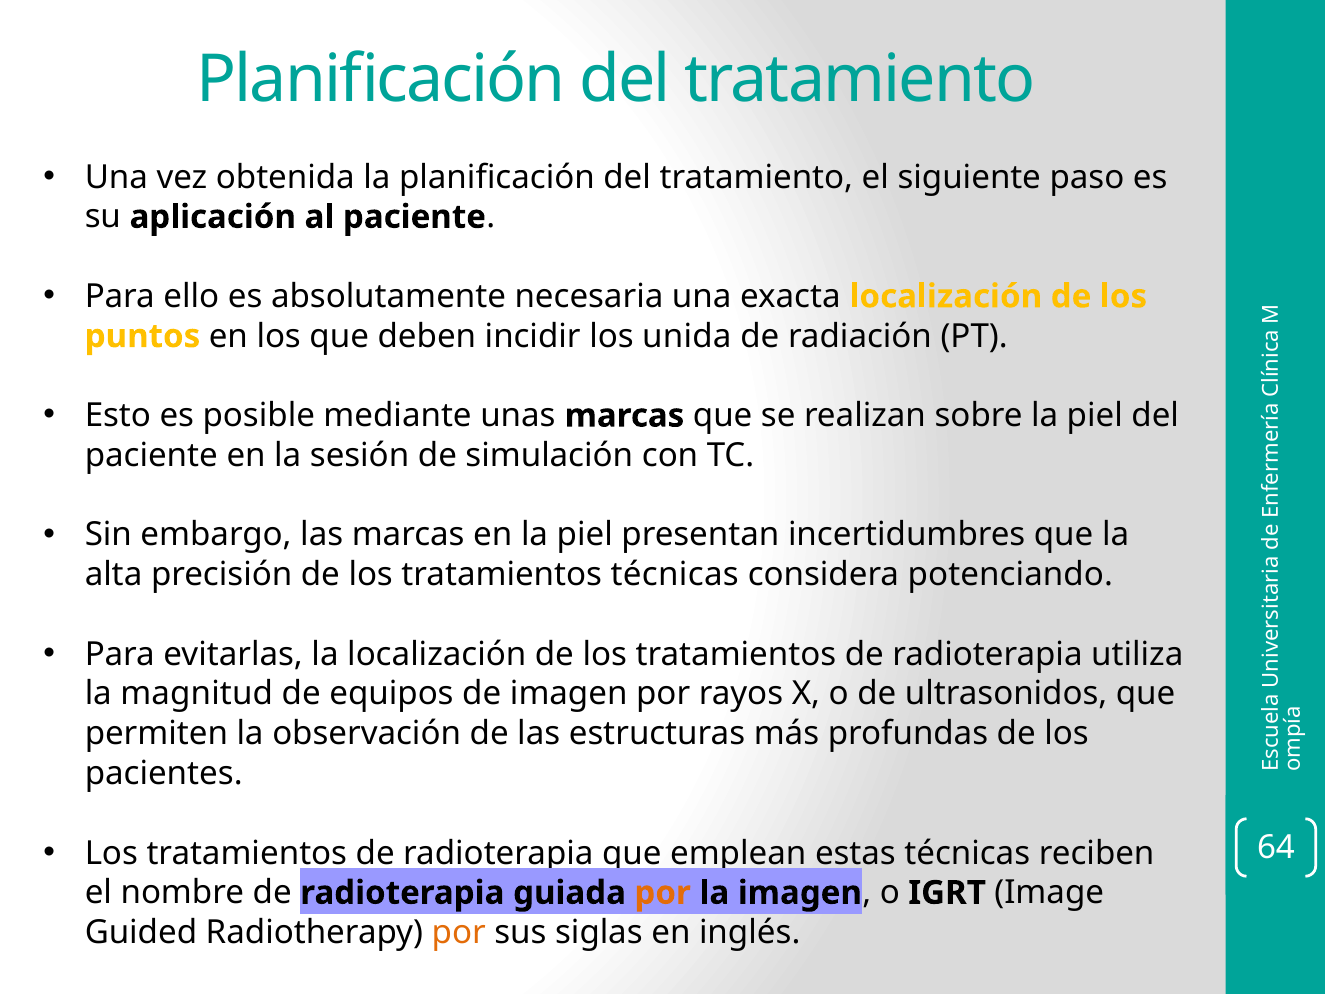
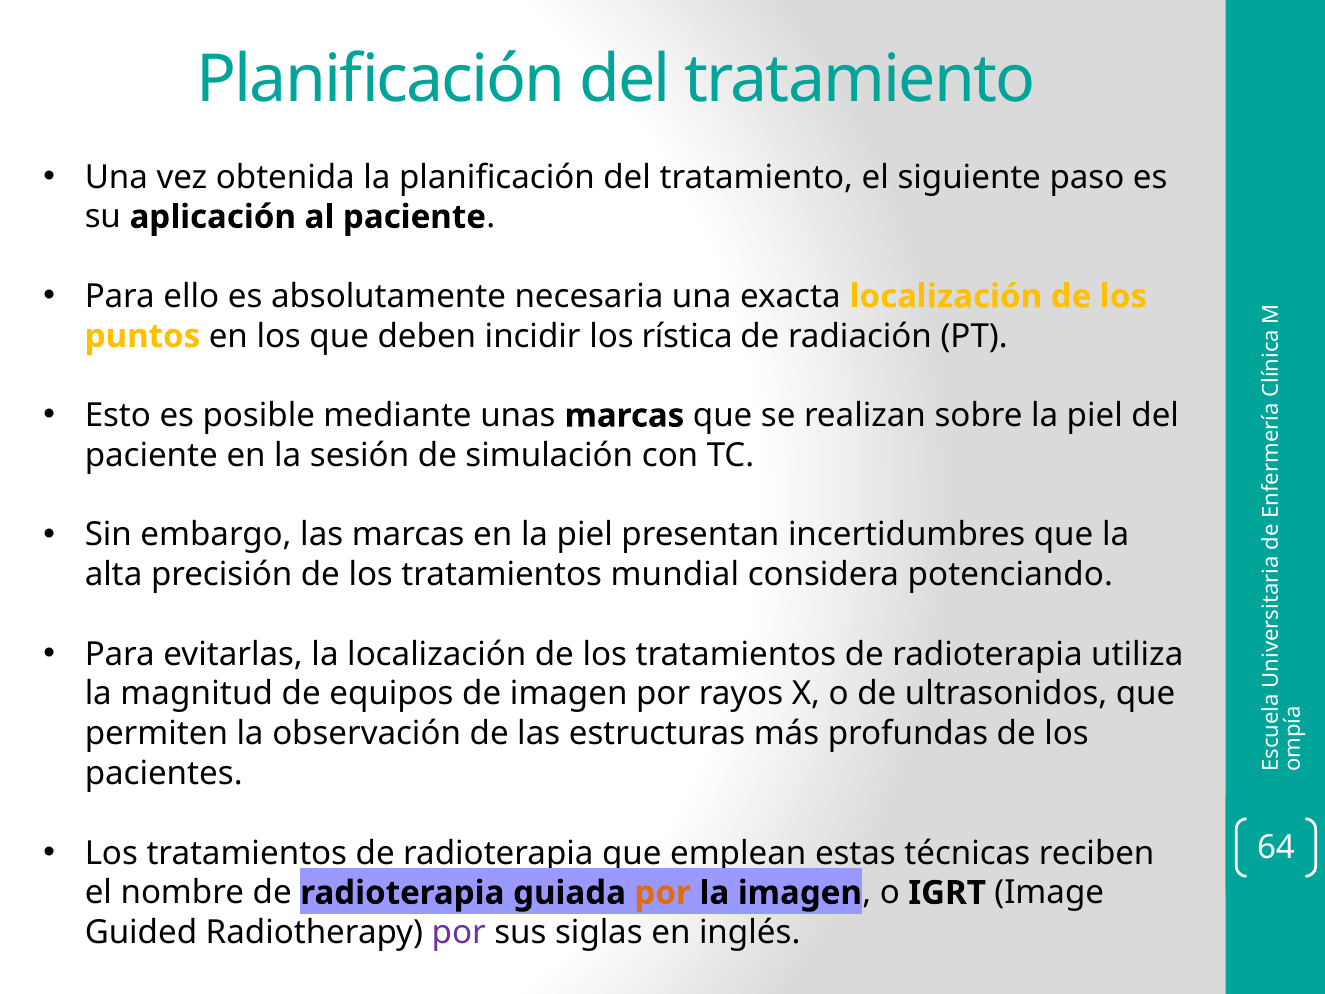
unida: unida -> rística (687, 336)
tratamientos técnicas: técnicas -> mundial (675, 575)
por colour: orange -> purple (459, 932)
